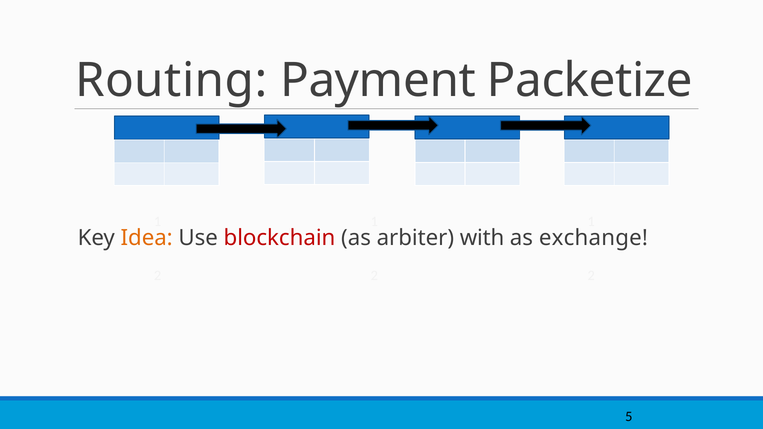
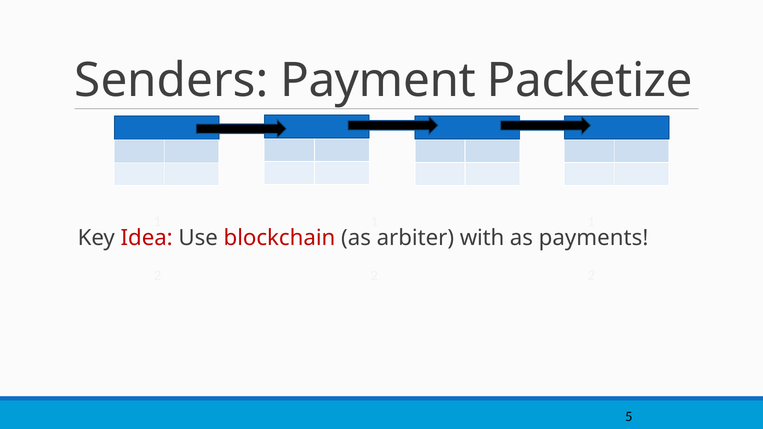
Routing: Routing -> Senders (171, 80)
Idea colour: orange -> red (147, 238)
exchange: exchange -> payments (594, 238)
